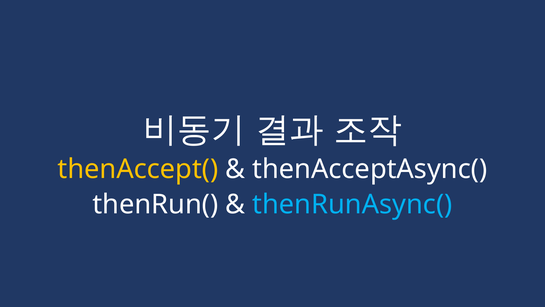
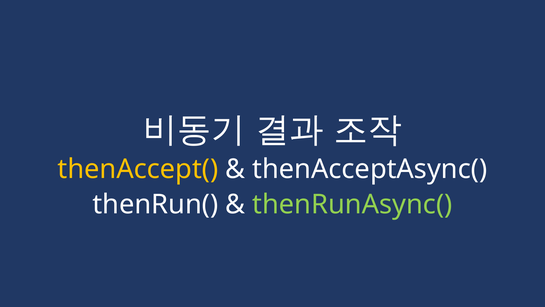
thenRunAsync( colour: light blue -> light green (352, 204)
